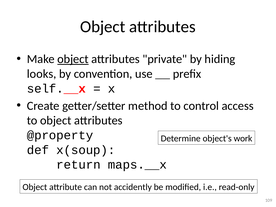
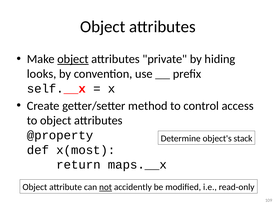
work: work -> stack (243, 138)
x(soup: x(soup -> x(most (86, 150)
not underline: none -> present (106, 187)
